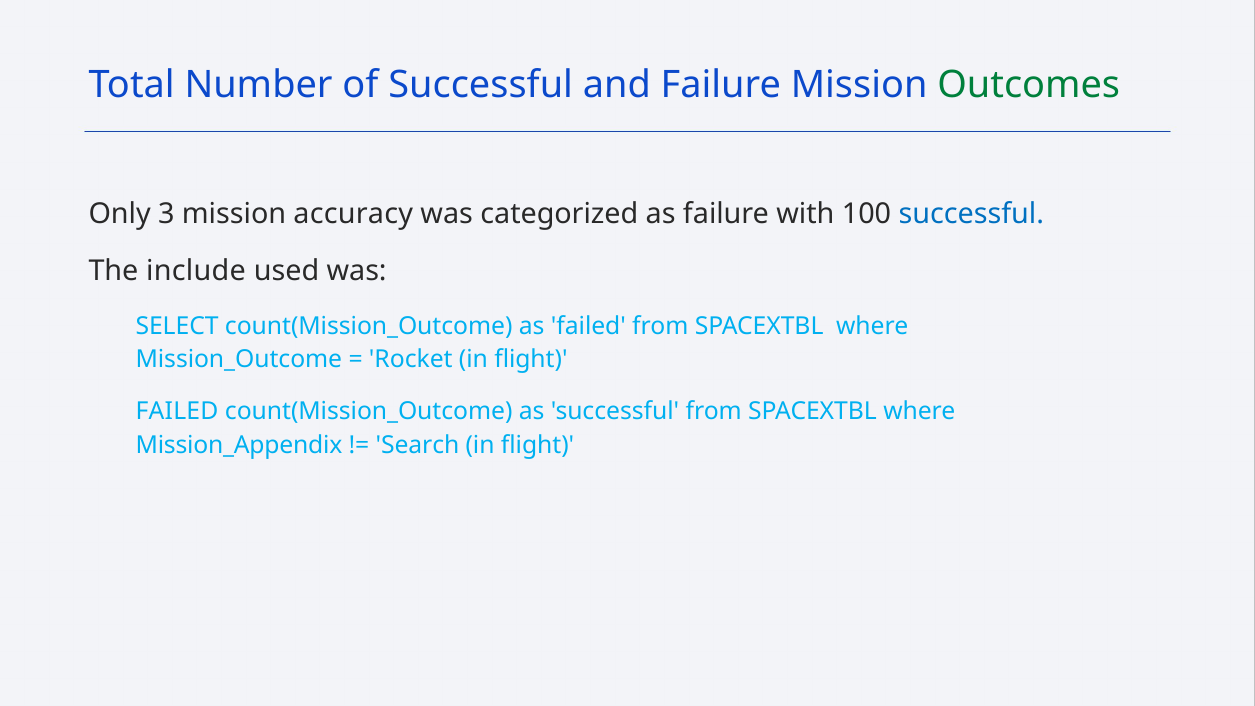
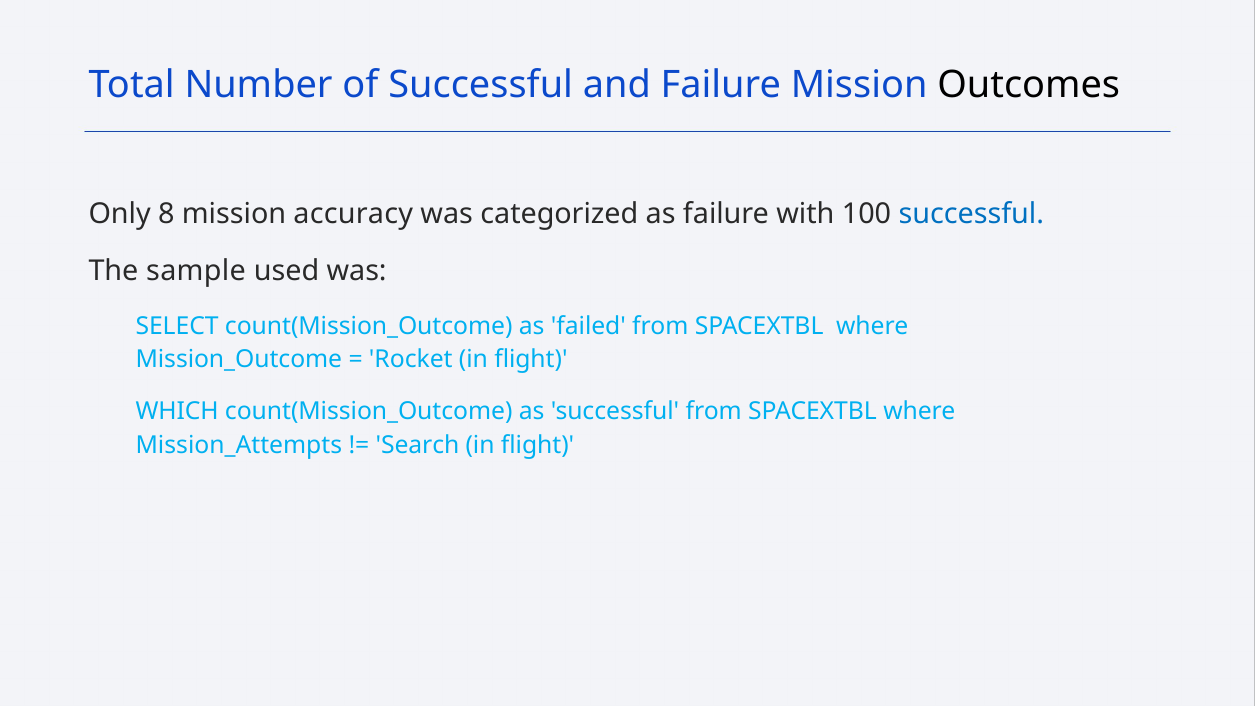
Outcomes colour: green -> black (1029, 85)
3: 3 -> 8 (166, 214)
include: include -> sample (196, 271)
FAILED: FAILED -> WHICH (177, 411)
Mission_Appendix: Mission_Appendix -> Mission_Attempts (239, 445)
